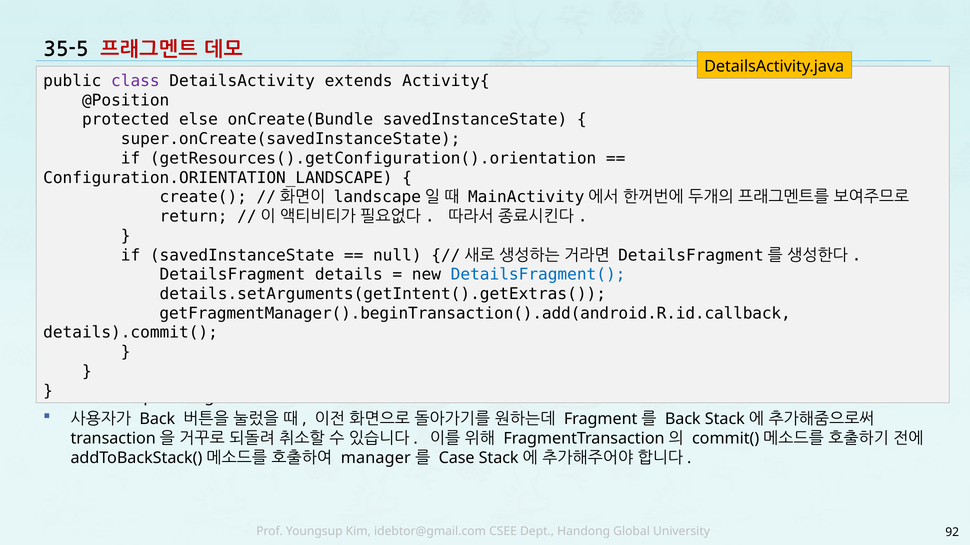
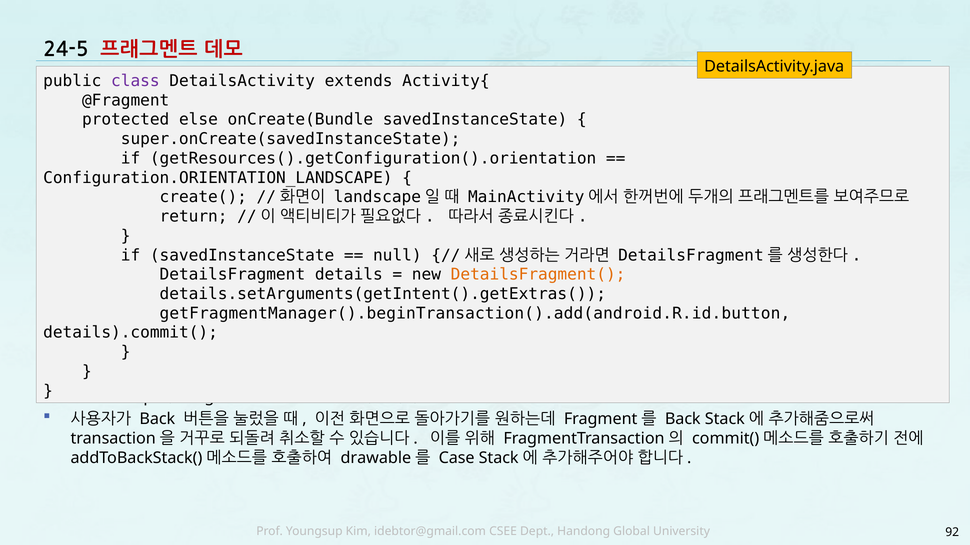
35-5: 35-5 -> 24-5 (66, 50)
@Position: @Position -> @Fragment (126, 100)
DetailsFragment( colour: blue -> orange (538, 275)
getFragmentManager().beginTransaction().add(android.R.id.callback: getFragmentManager().beginTransaction().add(android.R.id.callback -> getFragmentManager().beginTransaction().add(android.R.id.button (475, 314)
manager: manager -> drawable (376, 458)
